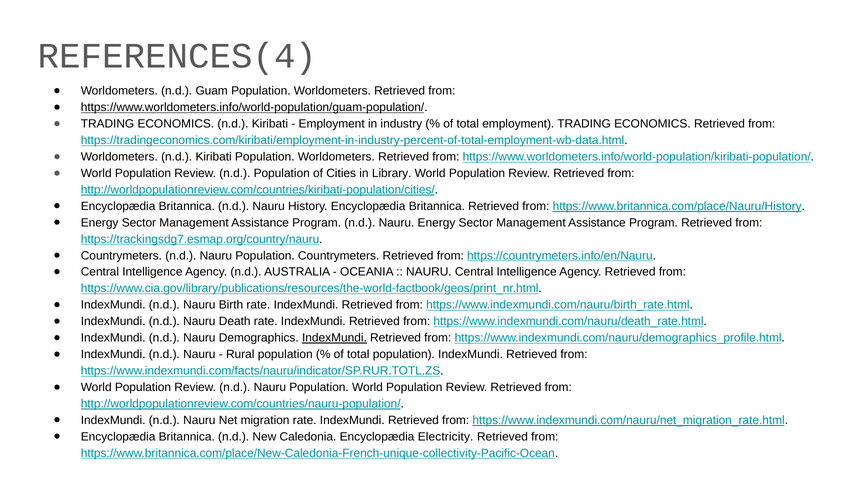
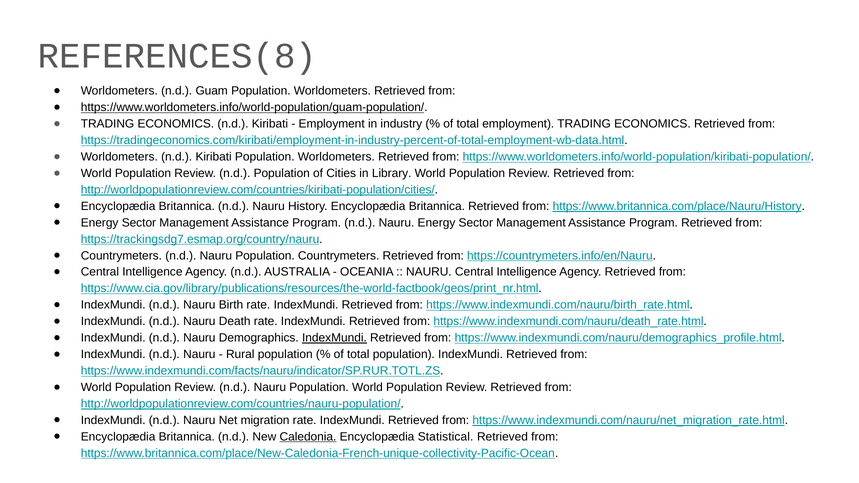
REFERENCES(4: REFERENCES(4 -> REFERENCES(8 (177, 56)
Caledonia underline: none -> present (308, 437)
Electricity: Electricity -> Statistical (446, 437)
